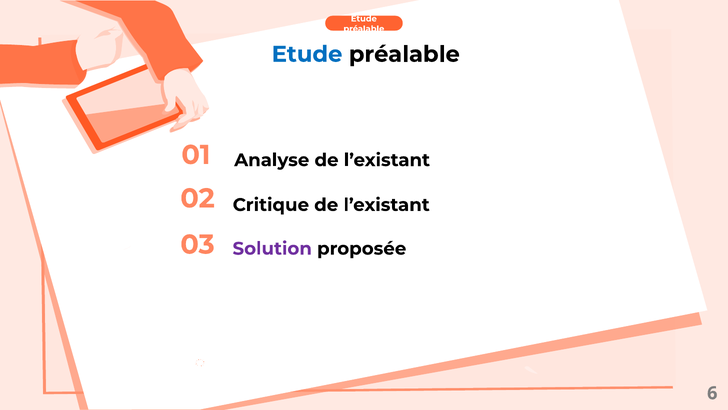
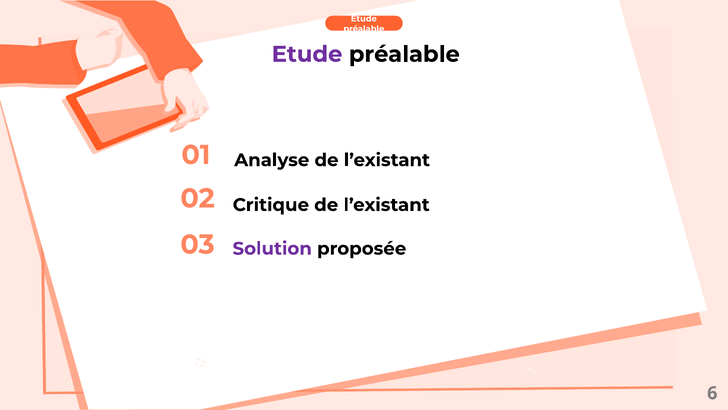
Etude colour: blue -> purple (307, 54)
